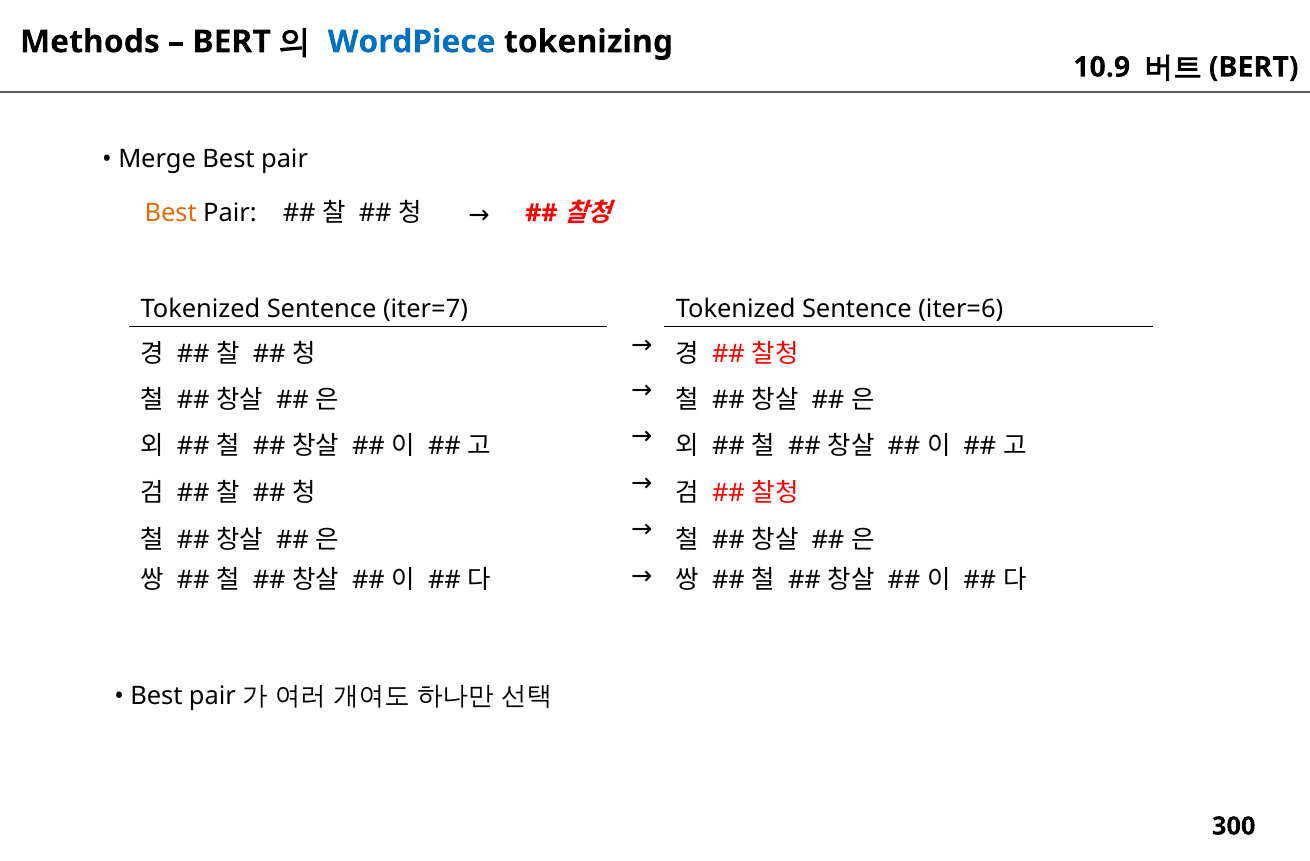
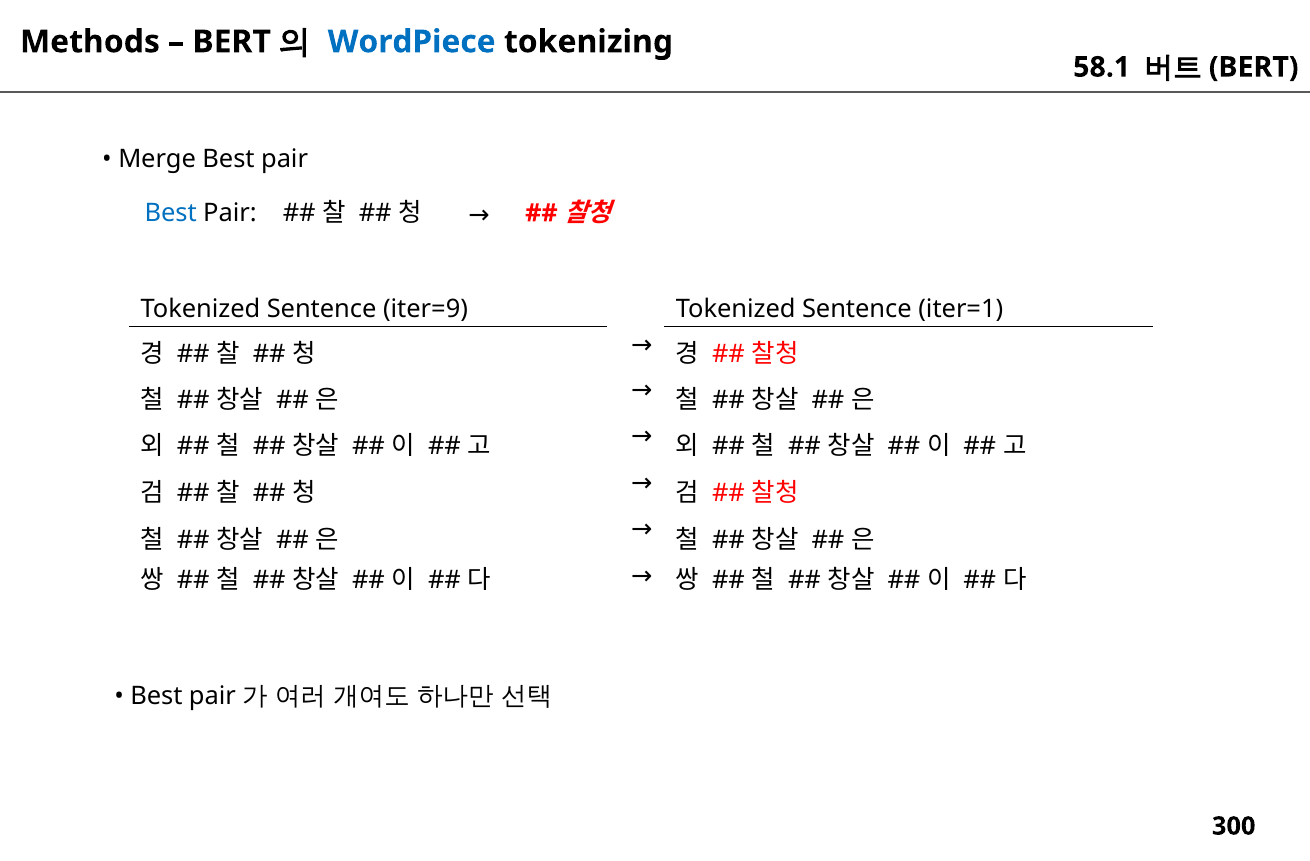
10.9: 10.9 -> 58.1 (1102, 67)
Best colour: orange -> blue (171, 213)
iter=7: iter=7 -> iter=9 (426, 309)
iter=6: iter=6 -> iter=1 (961, 309)
